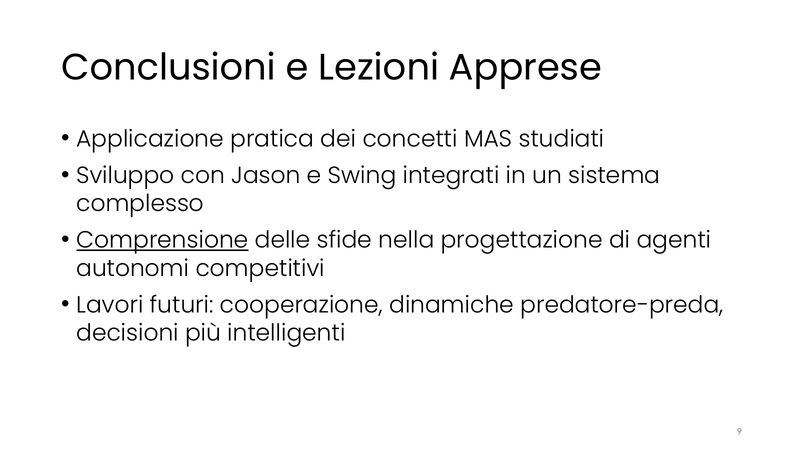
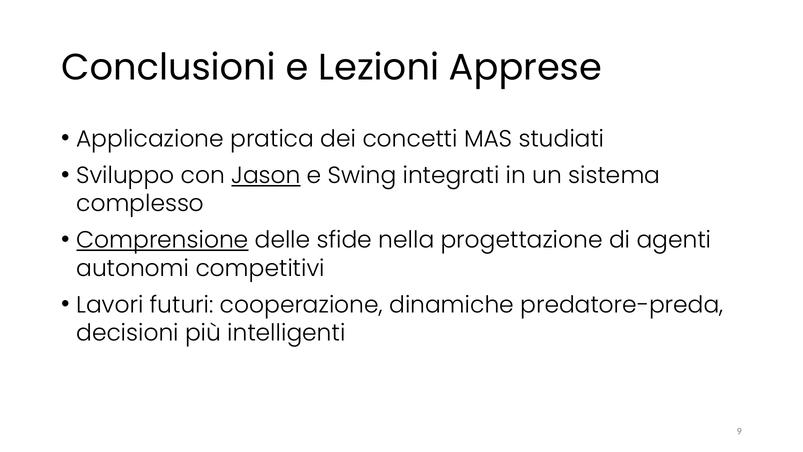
Jason underline: none -> present (266, 175)
